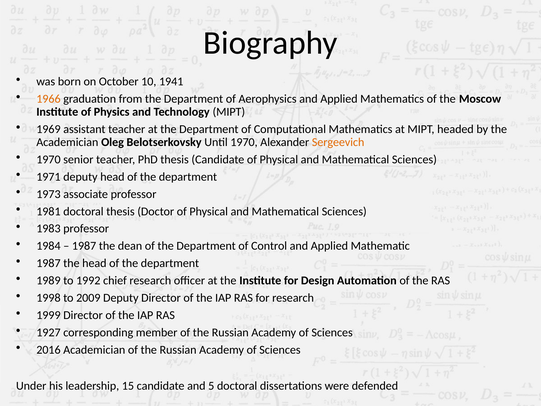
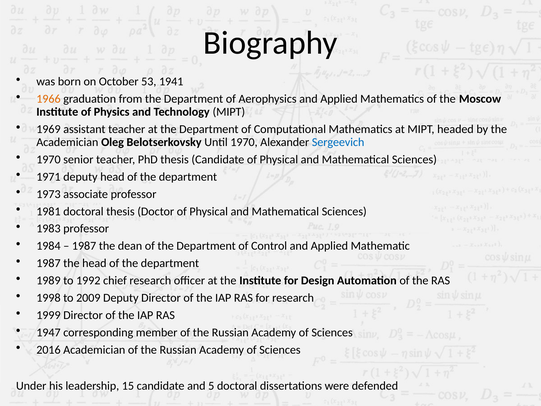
10: 10 -> 53 (149, 82)
Sergeevich colour: orange -> blue (338, 142)
1927: 1927 -> 1947 (48, 332)
